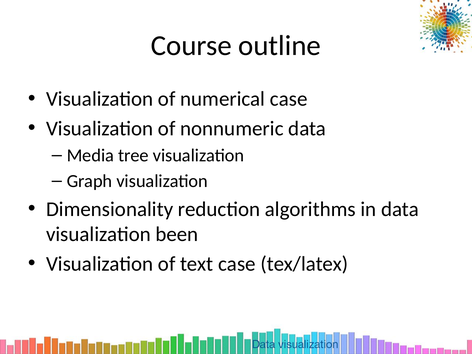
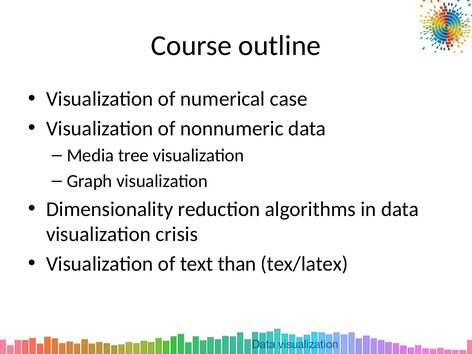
been: been -> crisis (177, 234)
text case: case -> than (237, 264)
